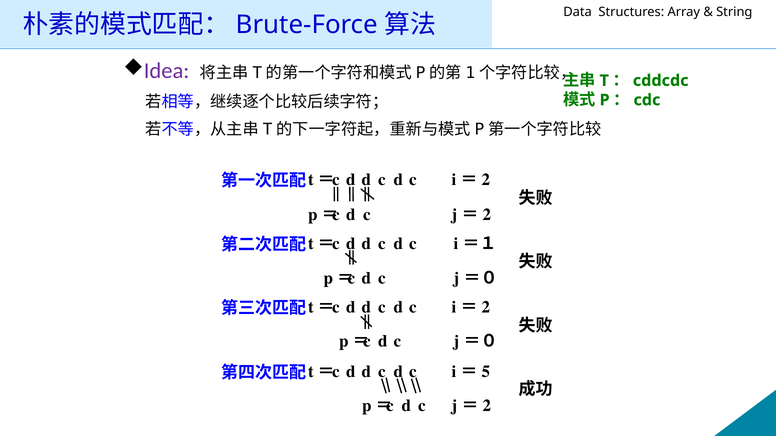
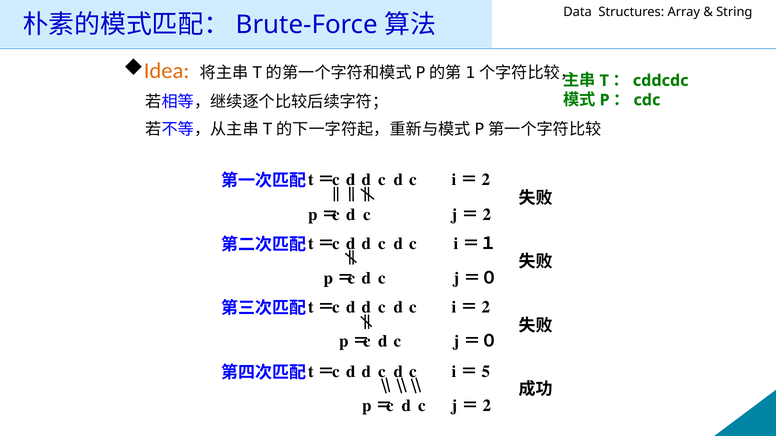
Idea colour: purple -> orange (167, 71)
